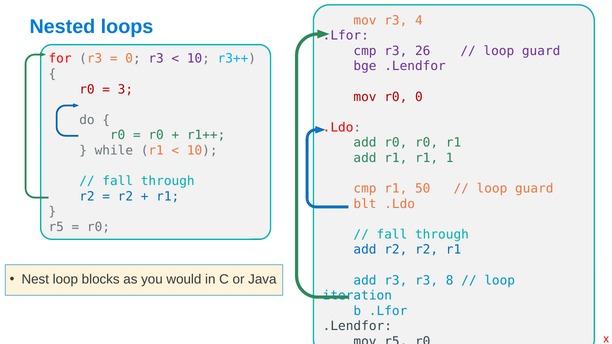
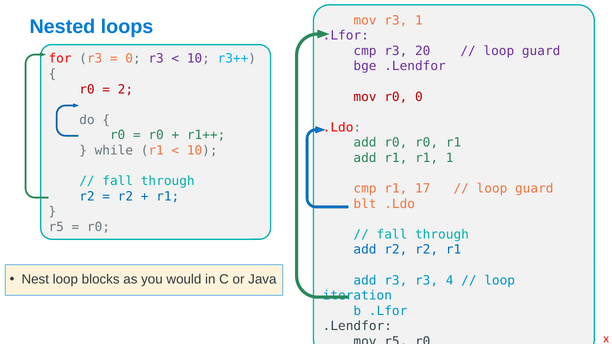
r3 4: 4 -> 1 (419, 20)
26: 26 -> 20 (423, 51)
3: 3 -> 2 (125, 89)
50: 50 -> 17 (423, 189)
8: 8 -> 4 (450, 281)
